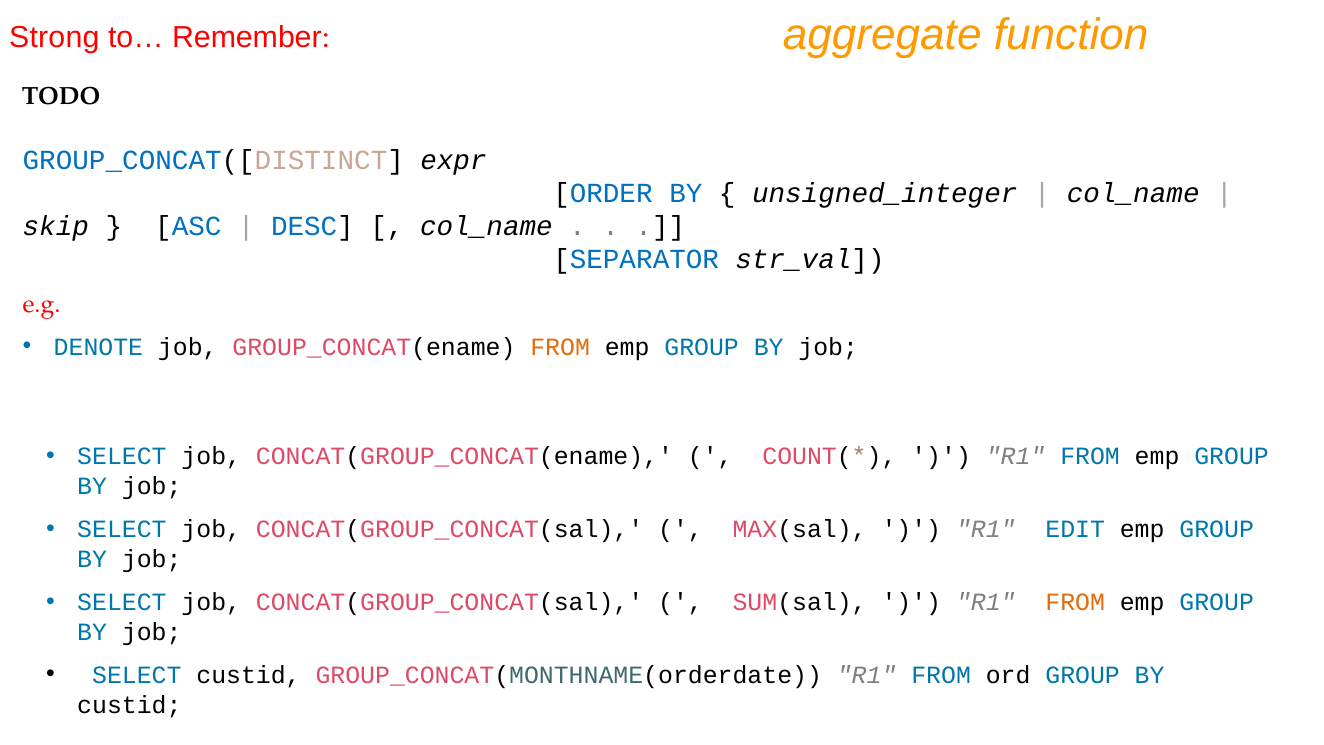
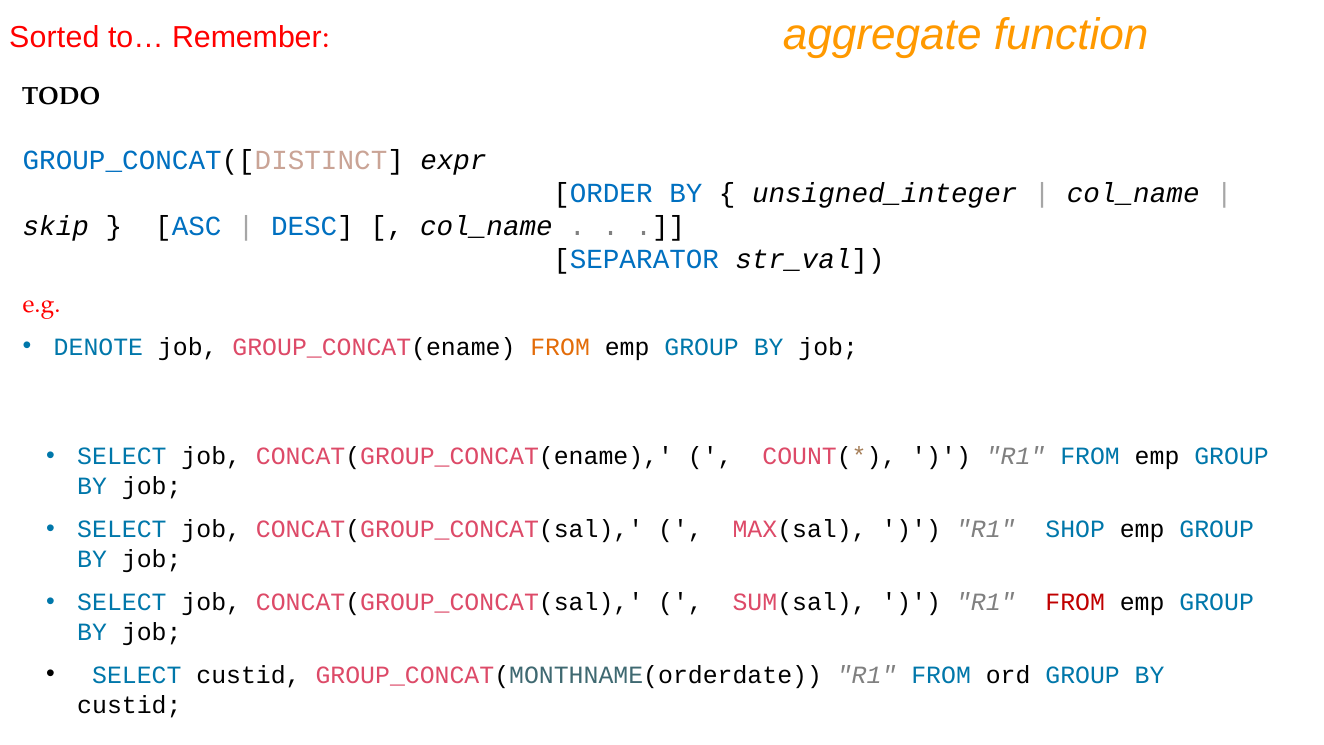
Strong: Strong -> Sorted (54, 38)
EDIT: EDIT -> SHOP (1075, 529)
FROM colour: orange -> red (1075, 602)
